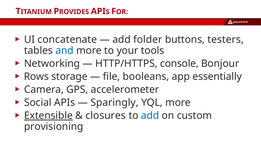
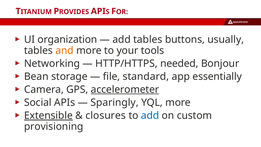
concatenate: concatenate -> organization (67, 40)
add folder: folder -> tables (148, 40)
testers: testers -> usually (226, 40)
and colour: blue -> orange (65, 50)
console: console -> needed (179, 63)
Rows: Rows -> Bean (36, 76)
booleans: booleans -> standard (146, 76)
accelerometer underline: none -> present (125, 89)
